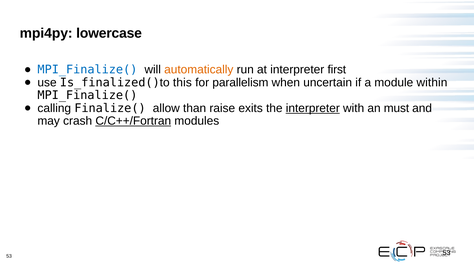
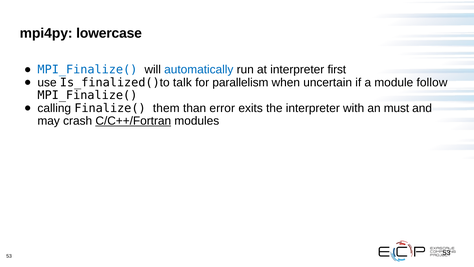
automatically colour: orange -> blue (199, 70)
this: this -> talk (182, 82)
within: within -> follow (432, 82)
allow: allow -> them (166, 108)
raise: raise -> error (222, 108)
interpreter underline: present -> none (313, 108)
